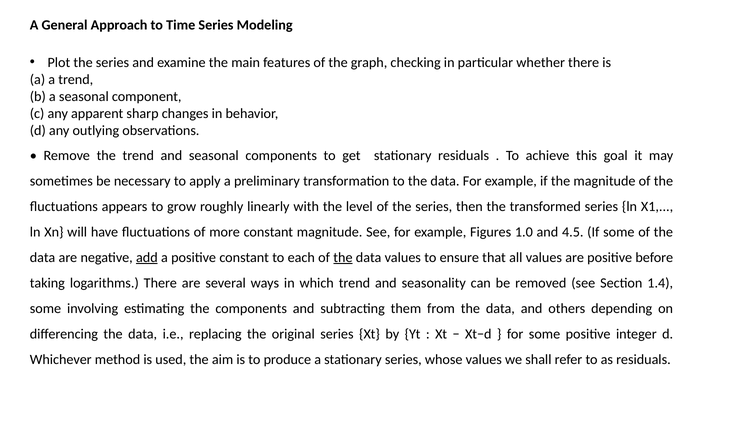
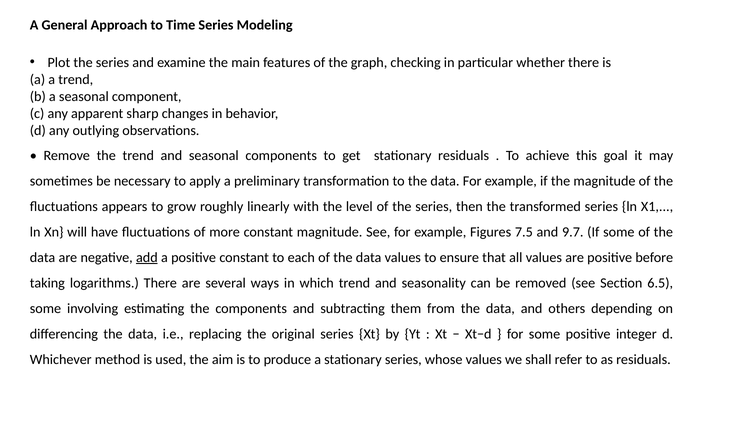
1.0: 1.0 -> 7.5 (524, 233)
4.5: 4.5 -> 9.7 (573, 233)
the underline: present -> none (343, 258)
1.4: 1.4 -> 6.5 (660, 283)
